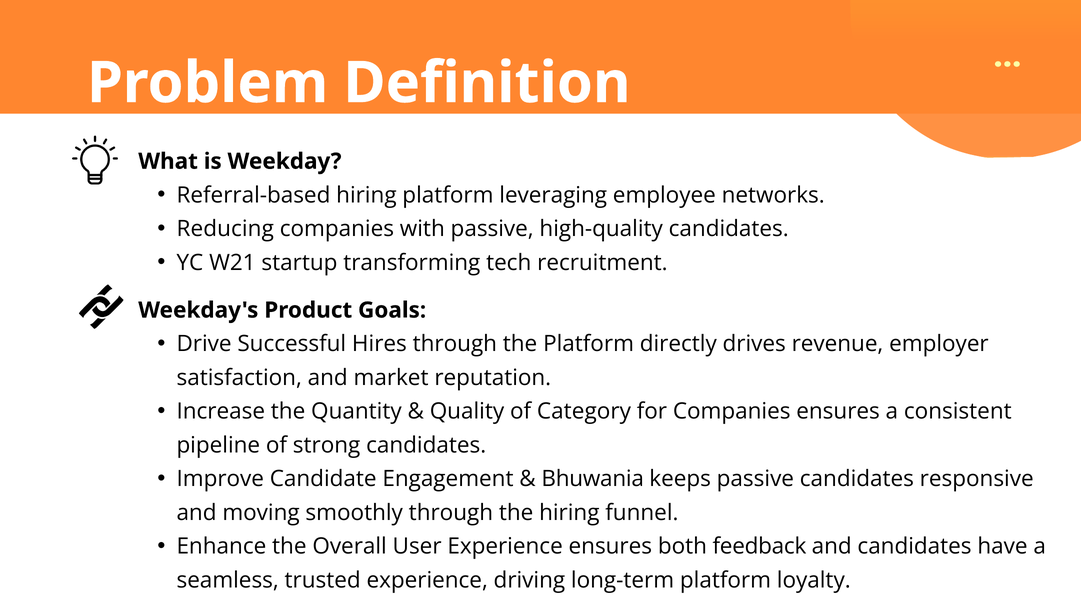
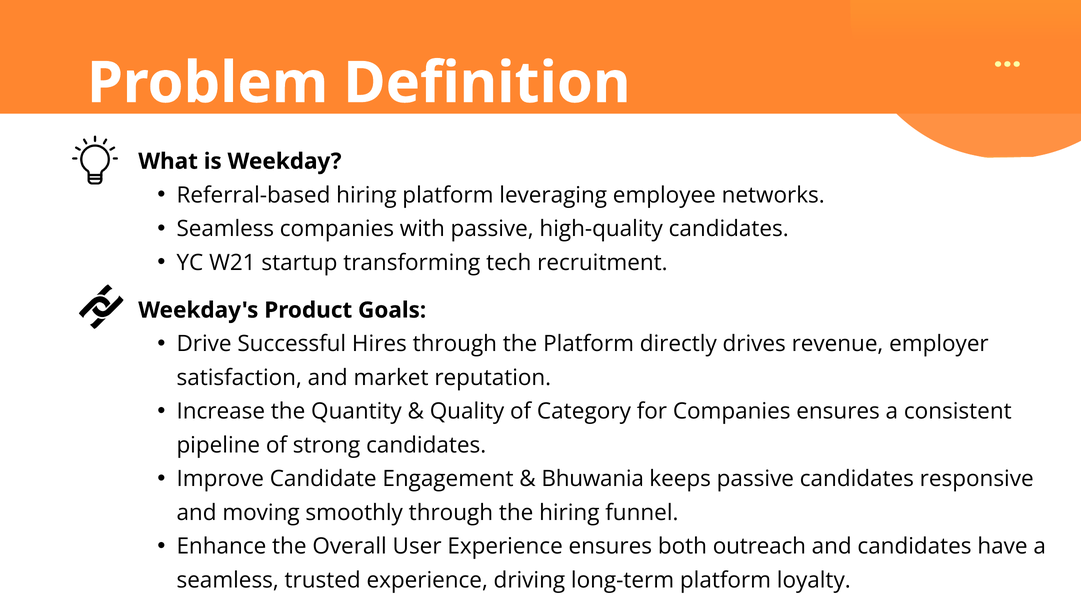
Reducing: Reducing -> Seamless (225, 229)
feedback: feedback -> outreach (759, 547)
